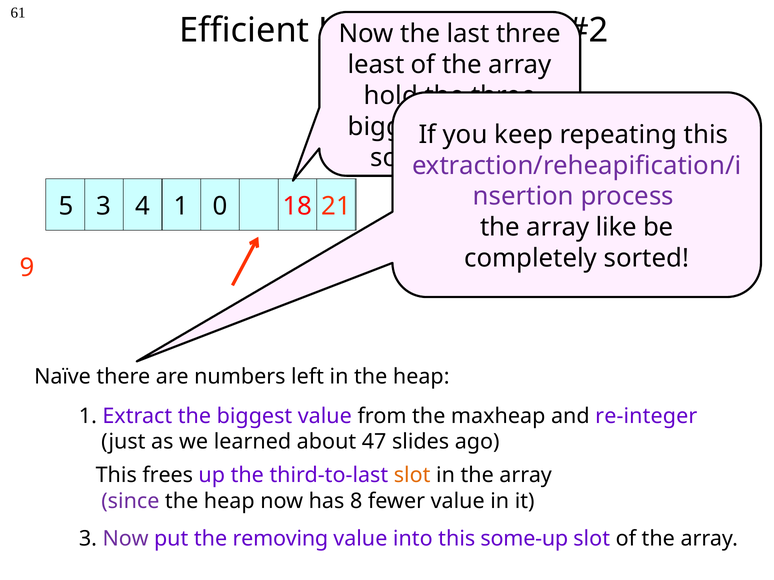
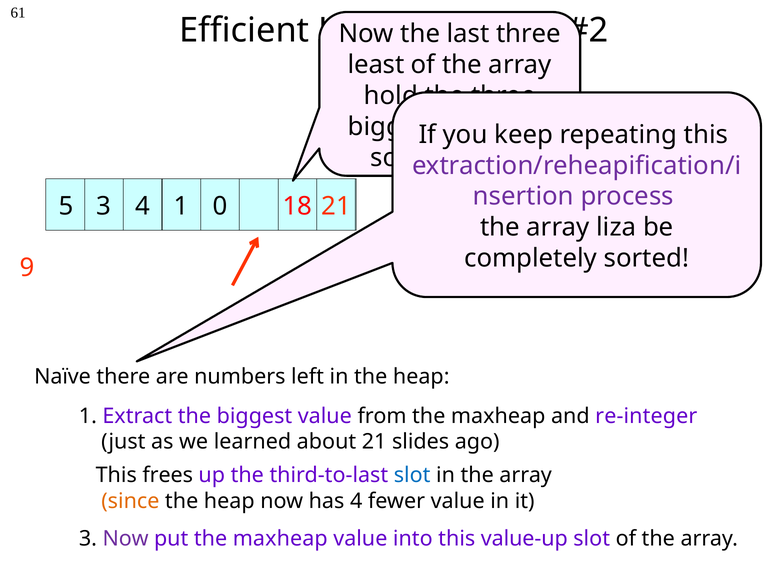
like: like -> liza (616, 228)
about 47: 47 -> 21 (374, 442)
slot colour: orange -> blue (412, 476)
since colour: purple -> orange (130, 501)
has 8: 8 -> 4 (356, 501)
put the removing: removing -> maxheap (280, 539)
some-up: some-up -> value-up (524, 539)
